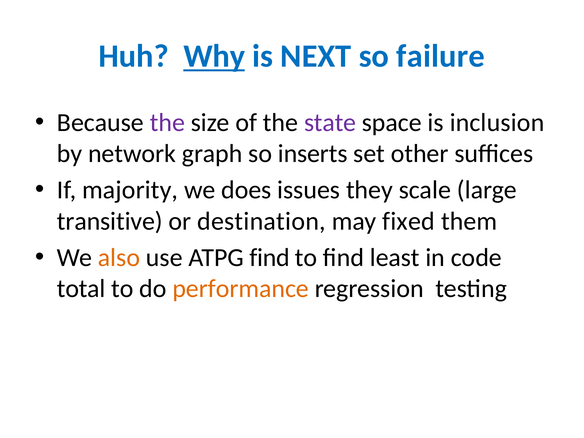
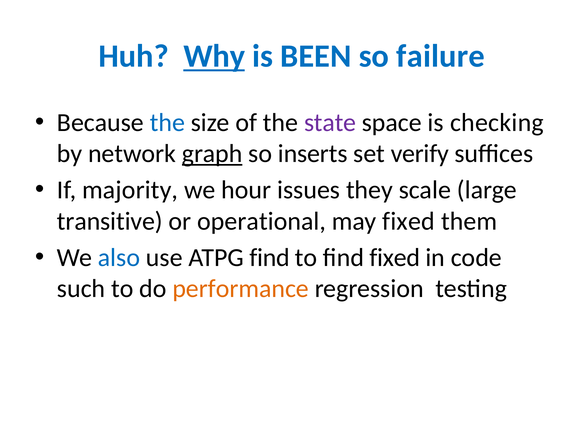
NEXT: NEXT -> BEEN (316, 56)
the colour: purple -> blue (167, 123)
inclusion: inclusion -> checking (497, 123)
graph underline: none -> present (212, 154)
other: other -> verify (420, 154)
does: does -> hour (246, 190)
destination: destination -> operational (262, 221)
also colour: orange -> blue (119, 258)
find least: least -> fixed (395, 258)
total: total -> such (81, 289)
